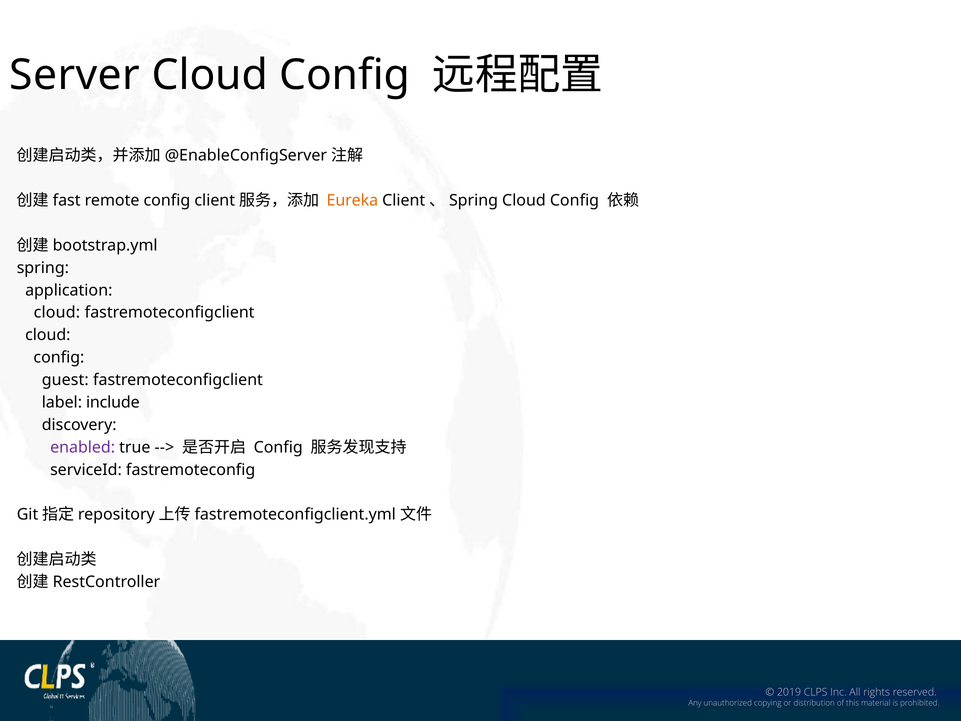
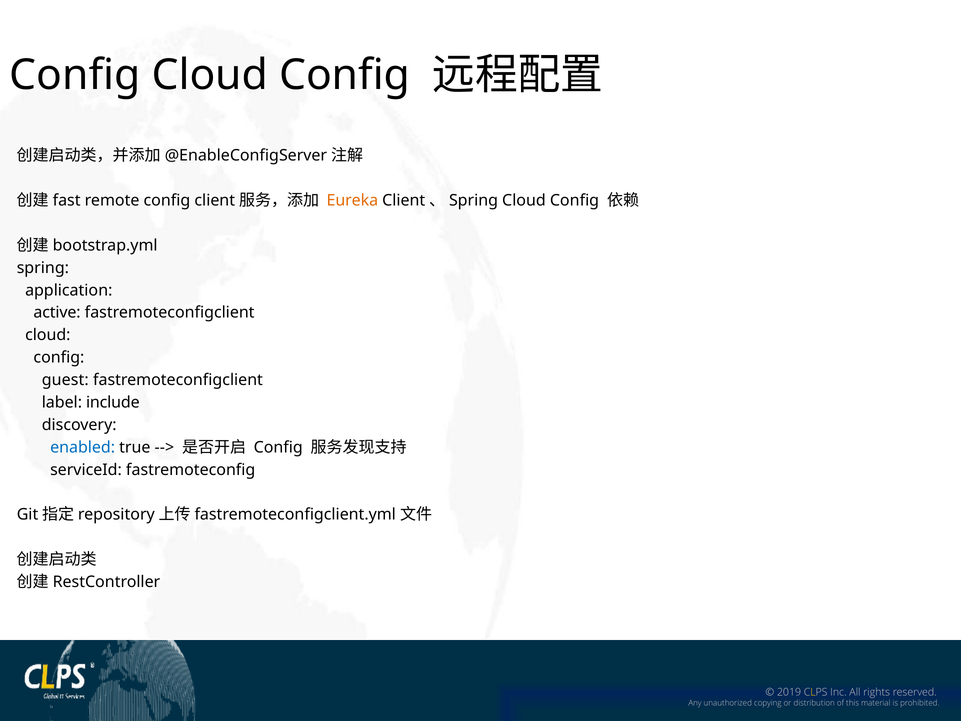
Server: Server -> Config (75, 75)
cloud: cloud -> active (57, 313)
enabled colour: purple -> blue (83, 447)
